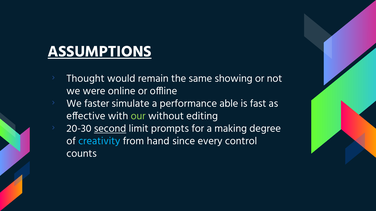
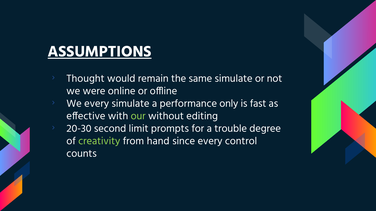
same showing: showing -> simulate (234, 79)
We faster: faster -> every (97, 104)
able: able -> only (229, 104)
second underline: present -> none (110, 129)
making: making -> trouble (231, 129)
creativity colour: light blue -> light green (99, 141)
